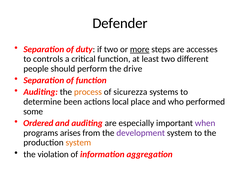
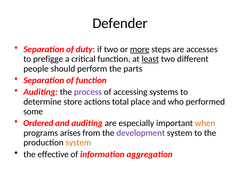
controls: controls -> prefigge (48, 59)
least underline: none -> present (150, 59)
drive: drive -> parts (133, 69)
process colour: orange -> purple (88, 92)
sicurezza: sicurezza -> accessing (130, 92)
been: been -> store (73, 102)
local: local -> total (120, 102)
when colour: purple -> orange (205, 123)
violation: violation -> effective (53, 154)
